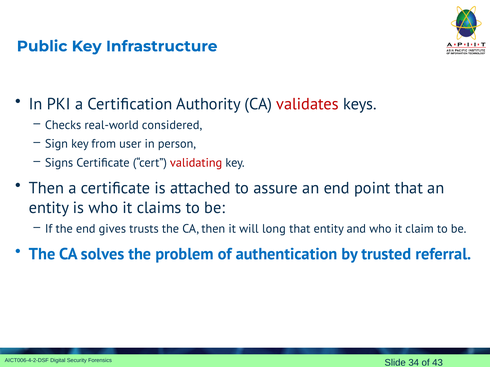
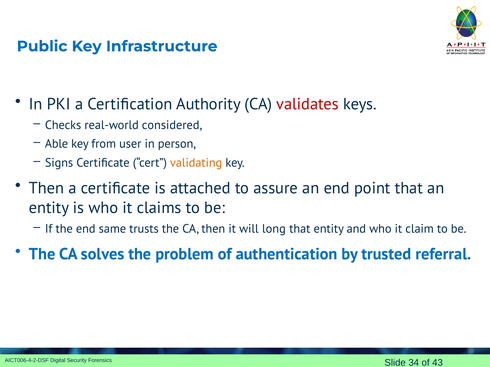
Sign: Sign -> Able (57, 144)
validating colour: red -> orange (196, 163)
gives: gives -> same (112, 229)
